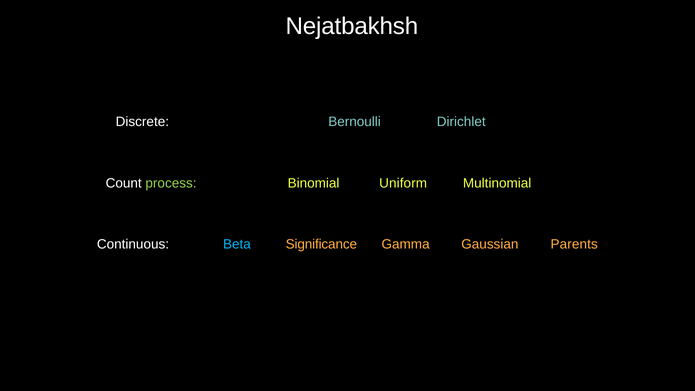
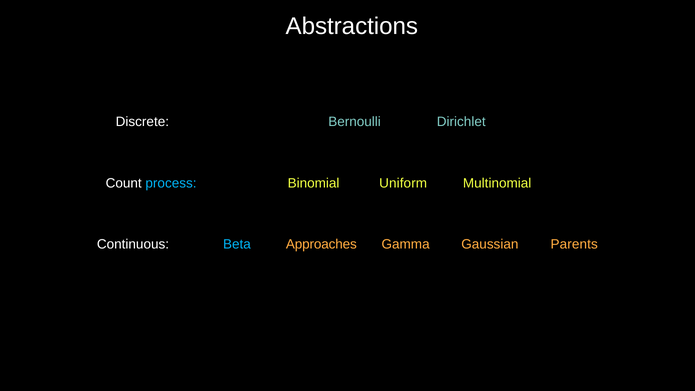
Nejatbakhsh: Nejatbakhsh -> Abstractions (352, 26)
process colour: light green -> light blue (171, 183)
Significance: Significance -> Approaches (321, 244)
